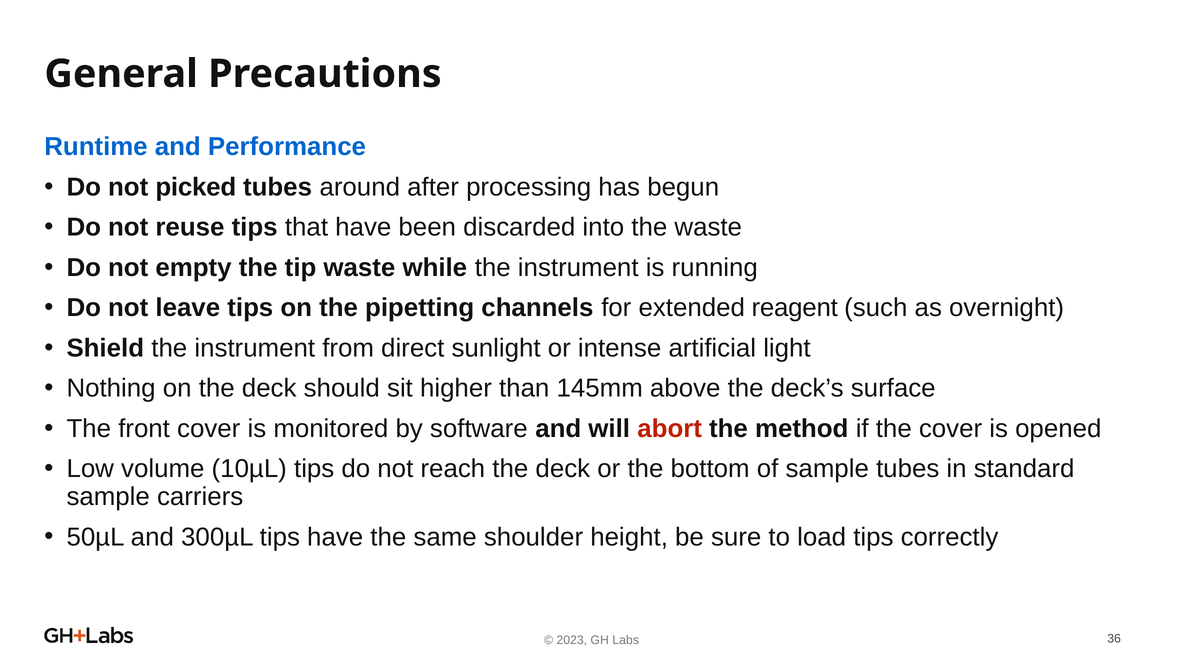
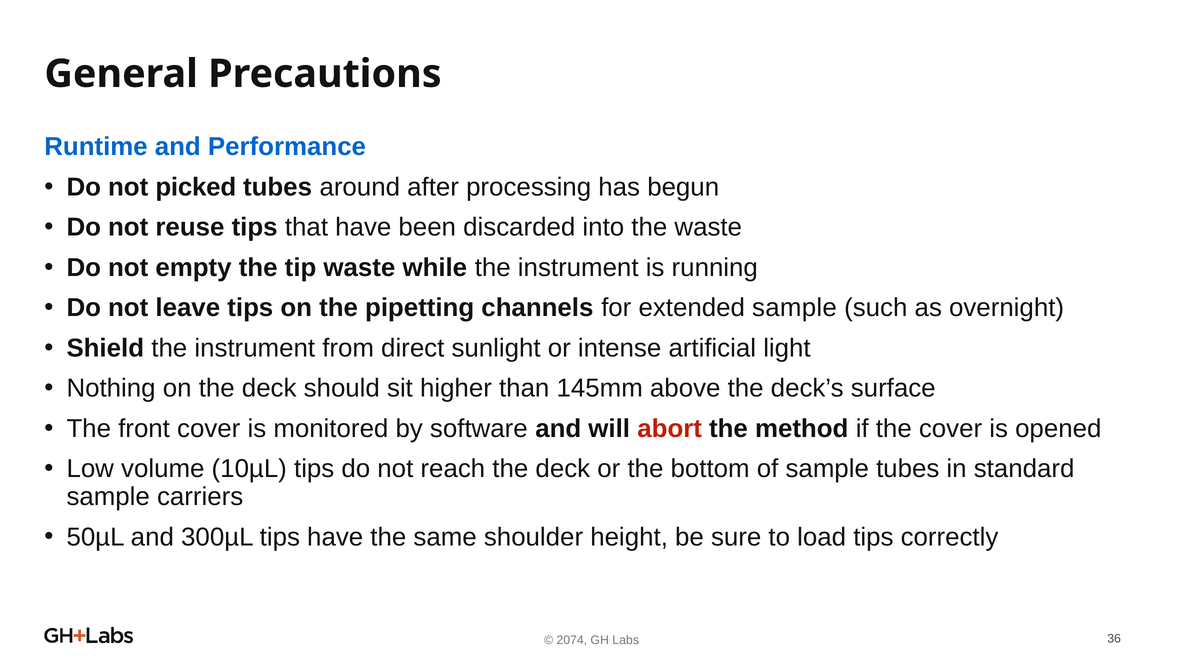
extended reagent: reagent -> sample (794, 308)
2023: 2023 -> 2074 (572, 640)
